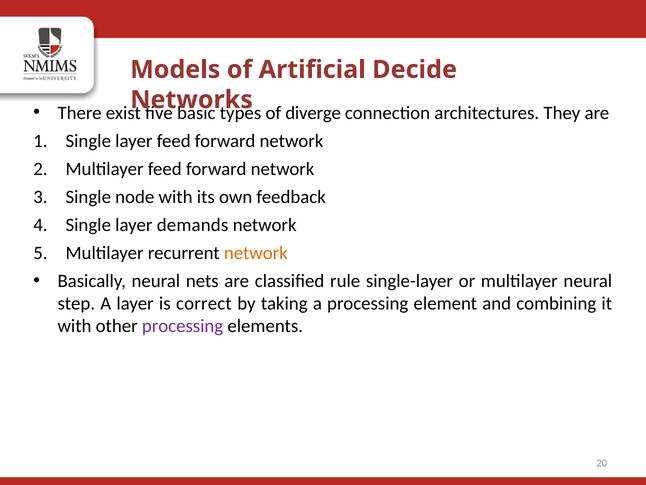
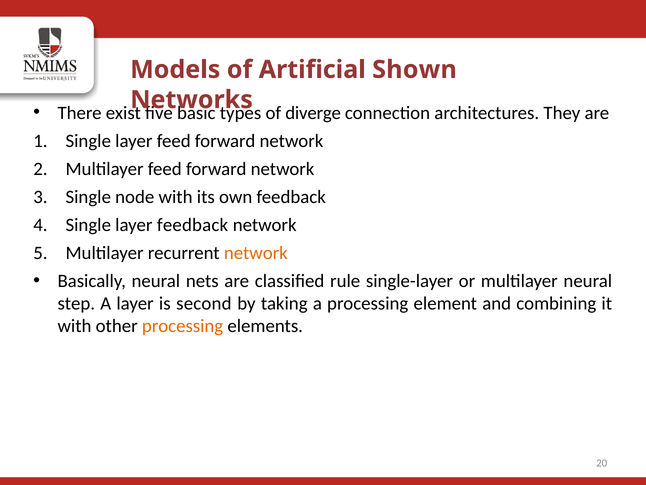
Decide: Decide -> Shown (414, 70)
layer demands: demands -> feedback (193, 225)
correct: correct -> second (204, 303)
processing colour: purple -> orange (183, 326)
